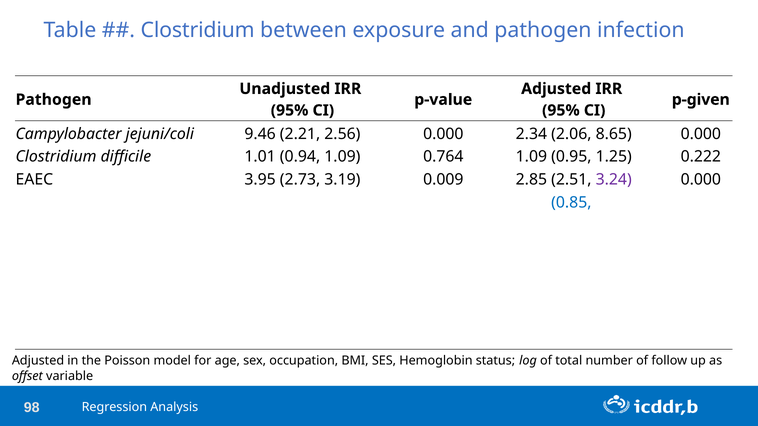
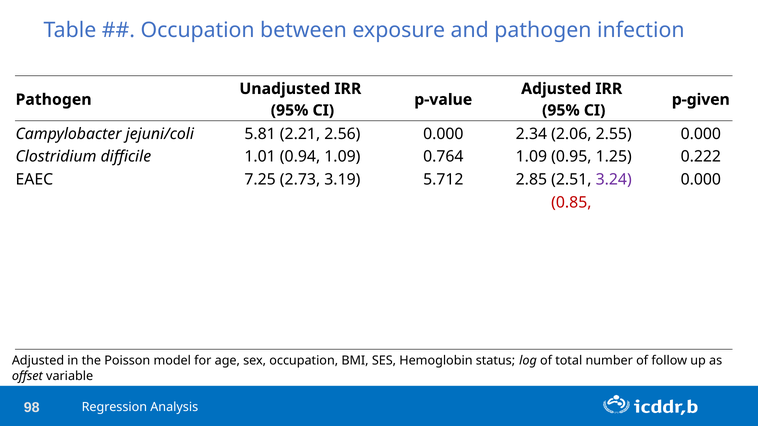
Clostridium: Clostridium -> Occupation (198, 30)
9.46: 9.46 -> 5.81 (260, 134)
8.65: 8.65 -> 2.55 (614, 134)
3.95: 3.95 -> 7.25 (260, 180)
0.009: 0.009 -> 5.712 (443, 180)
0.85 colour: blue -> red (571, 203)
